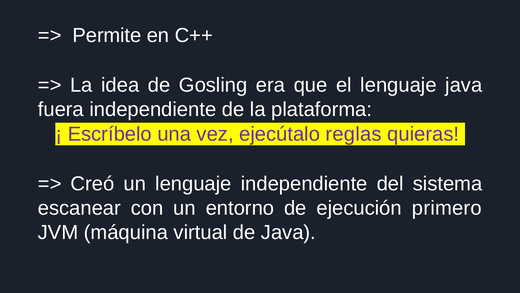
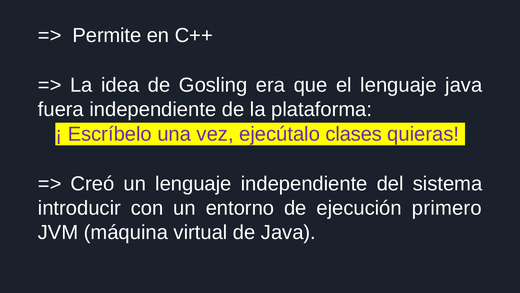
reglas: reglas -> clases (354, 134)
escanear: escanear -> introducir (79, 208)
